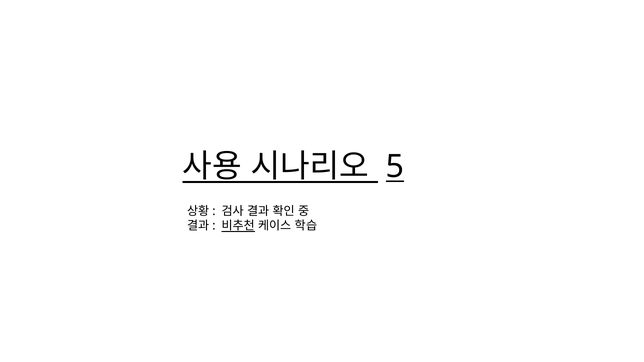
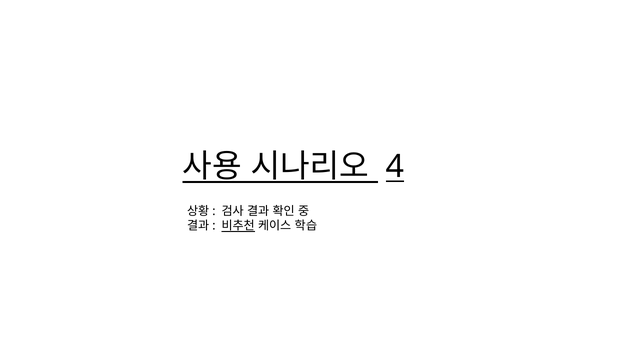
5: 5 -> 4 (395, 167)
